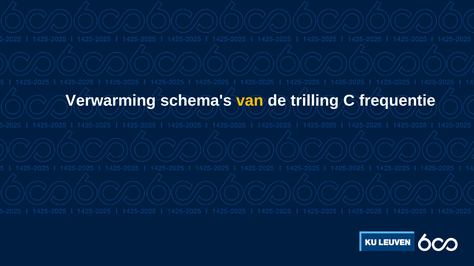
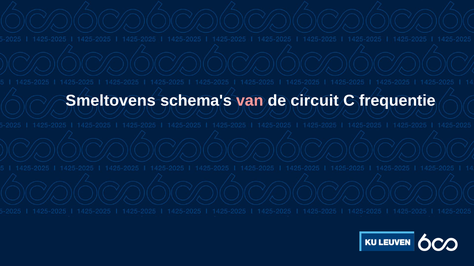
Verwarming: Verwarming -> Smeltovens (111, 101)
van colour: yellow -> pink (250, 101)
trilling: trilling -> circuit (315, 101)
